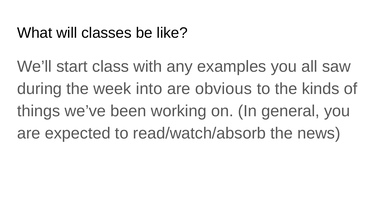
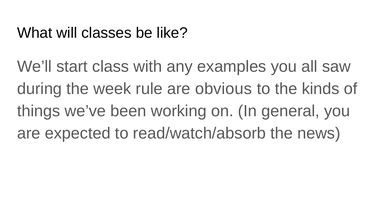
into: into -> rule (149, 89)
